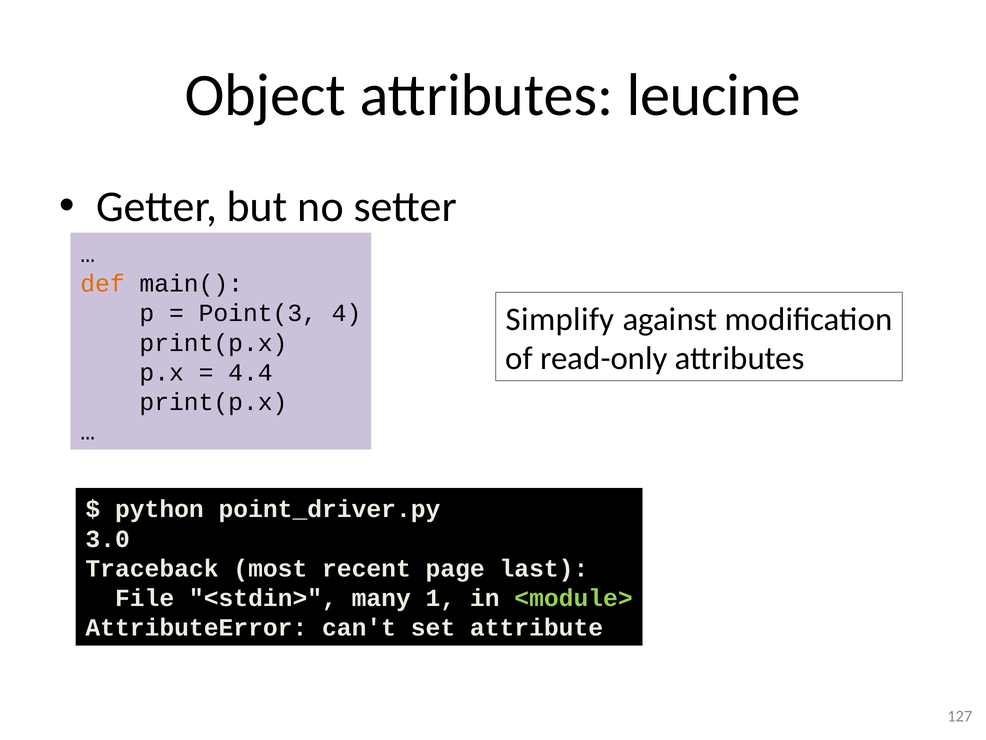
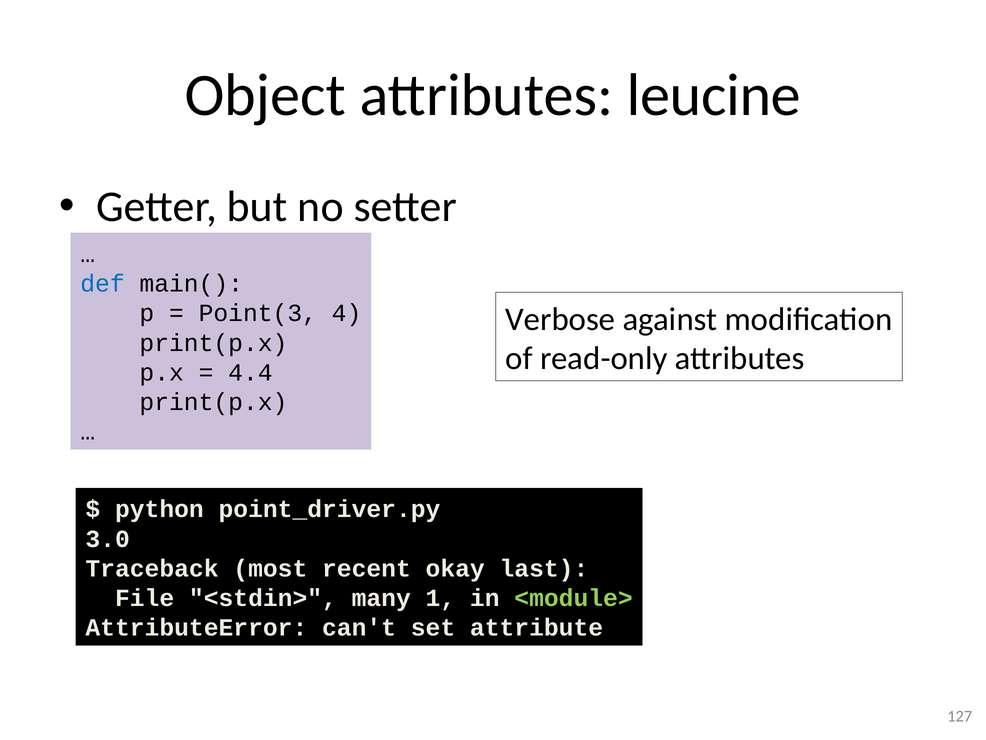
def colour: orange -> blue (103, 283)
Simplify: Simplify -> Verbose (560, 319)
page: page -> okay (455, 568)
